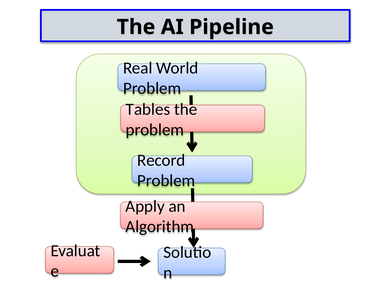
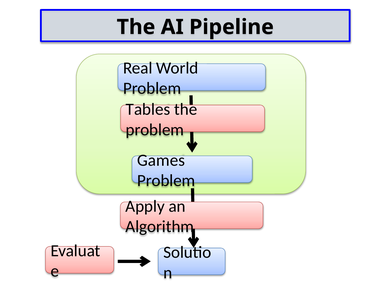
Record: Record -> Games (161, 160)
